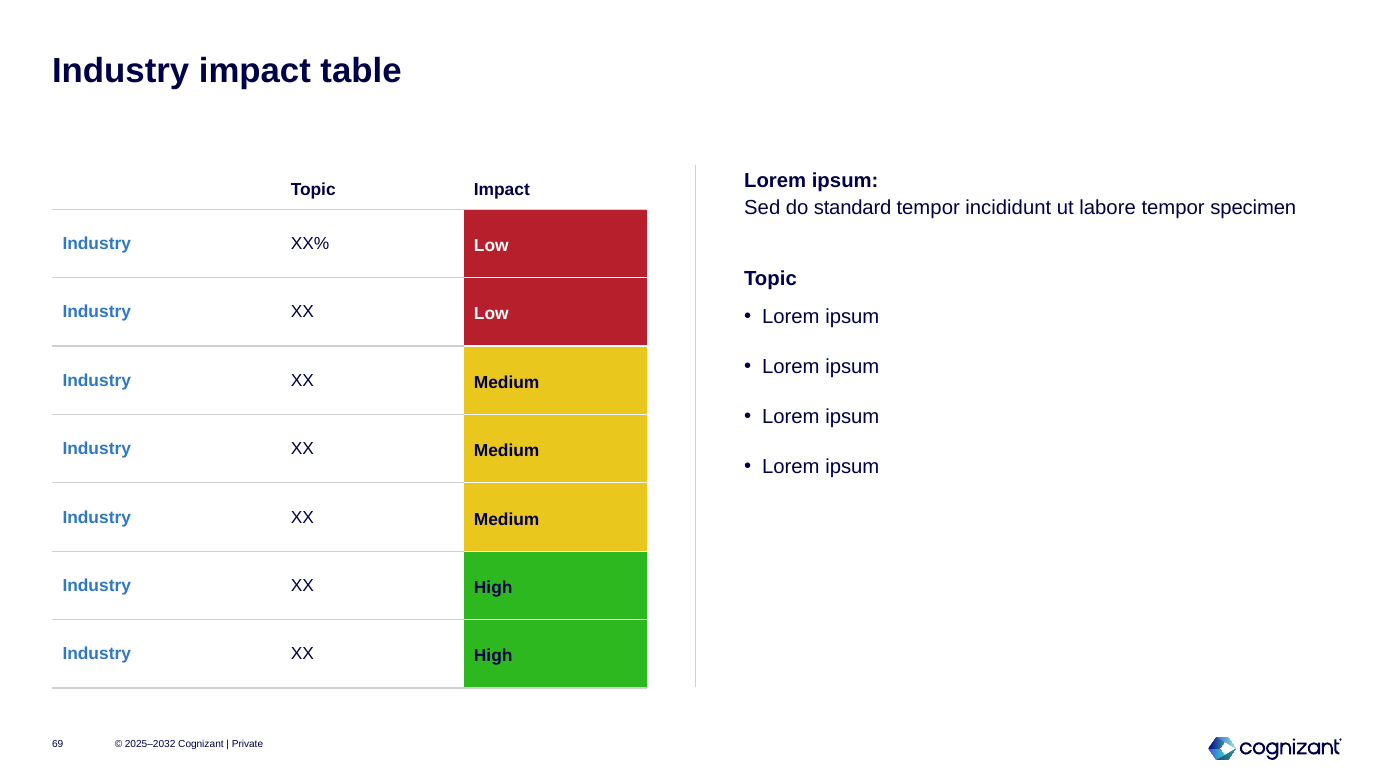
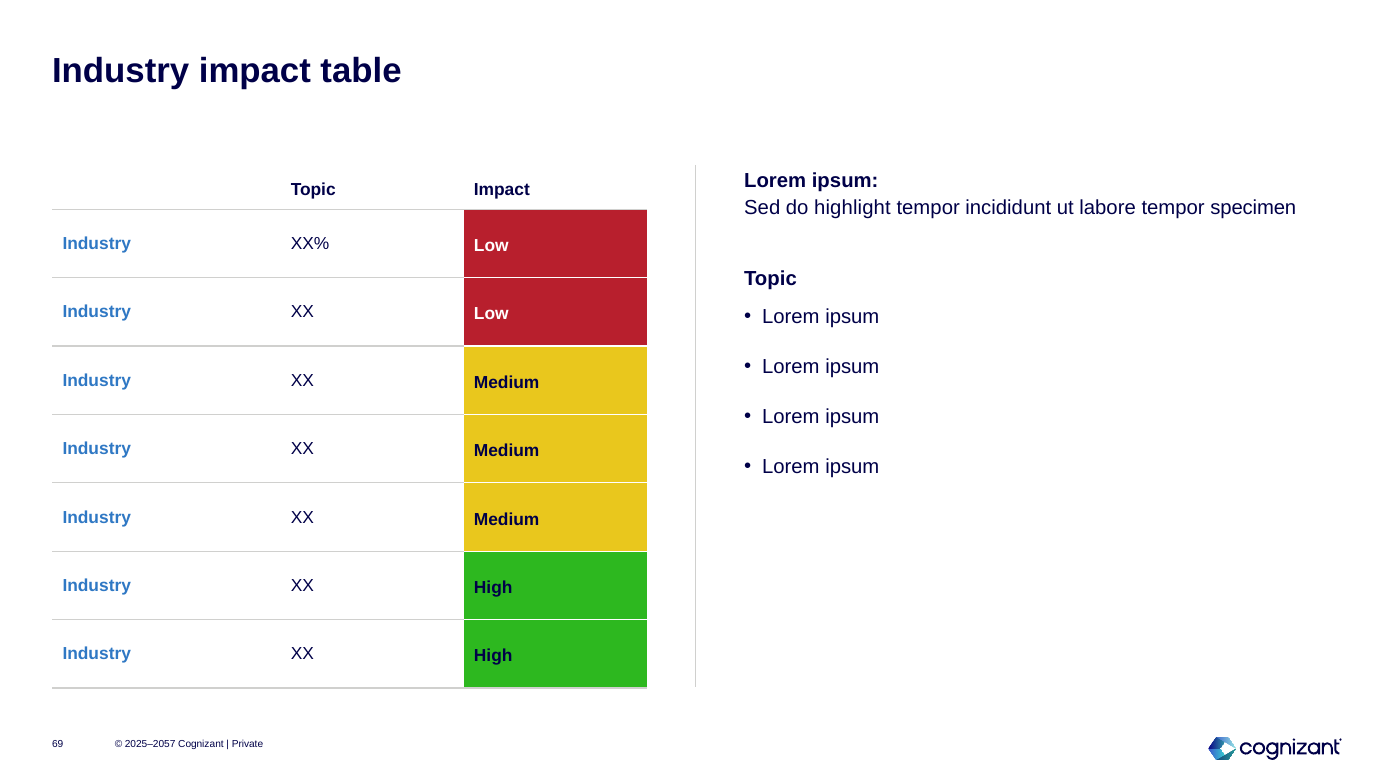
standard: standard -> highlight (852, 208)
2025–2032: 2025–2032 -> 2025–2057 (150, 744)
